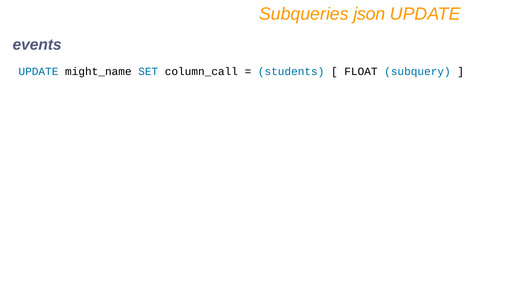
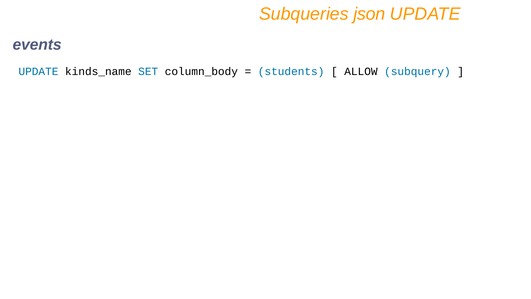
might_name: might_name -> kinds_name (98, 71)
column_call: column_call -> column_body (201, 71)
FLOAT: FLOAT -> ALLOW (361, 71)
